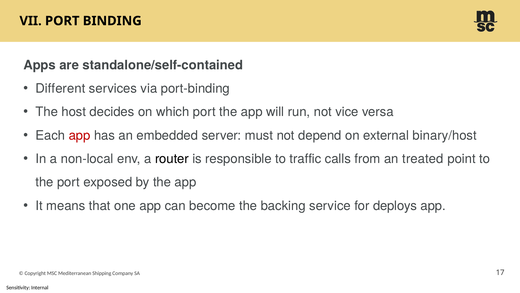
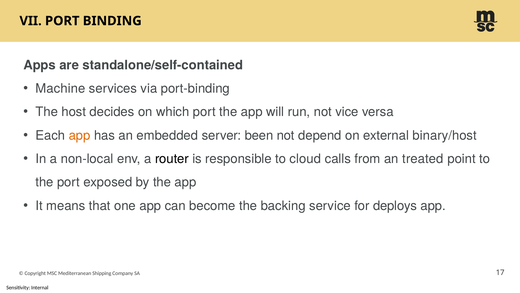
Different: Different -> Machine (60, 88)
app colour: red -> orange (80, 135)
must: must -> been (259, 135)
traffic: traffic -> cloud (305, 159)
